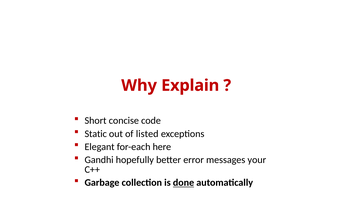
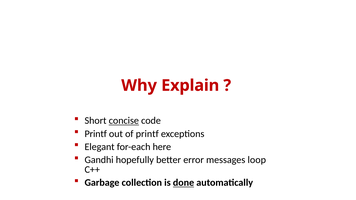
concise underline: none -> present (124, 121)
Static: Static -> Printf (96, 134)
of listed: listed -> printf (147, 134)
your: your -> loop (257, 160)
